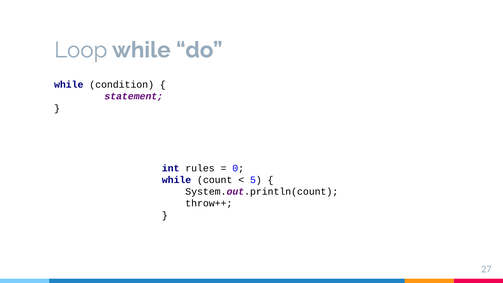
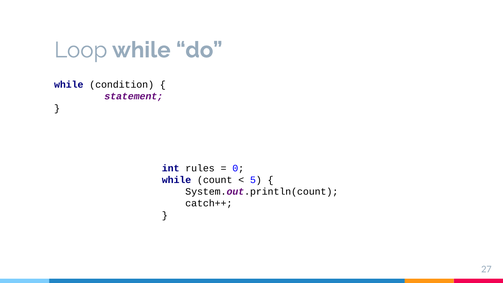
throw++: throw++ -> catch++ (209, 203)
